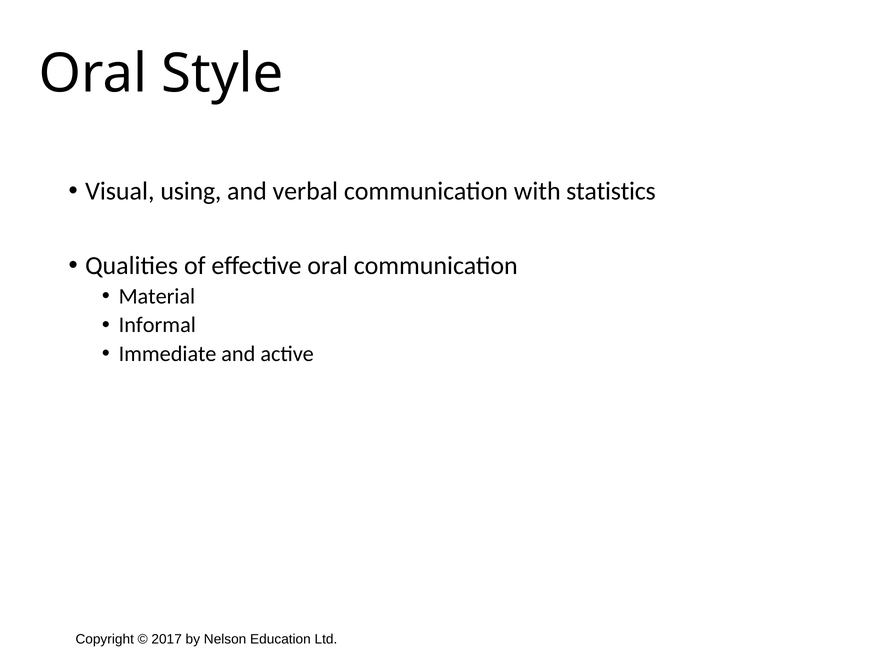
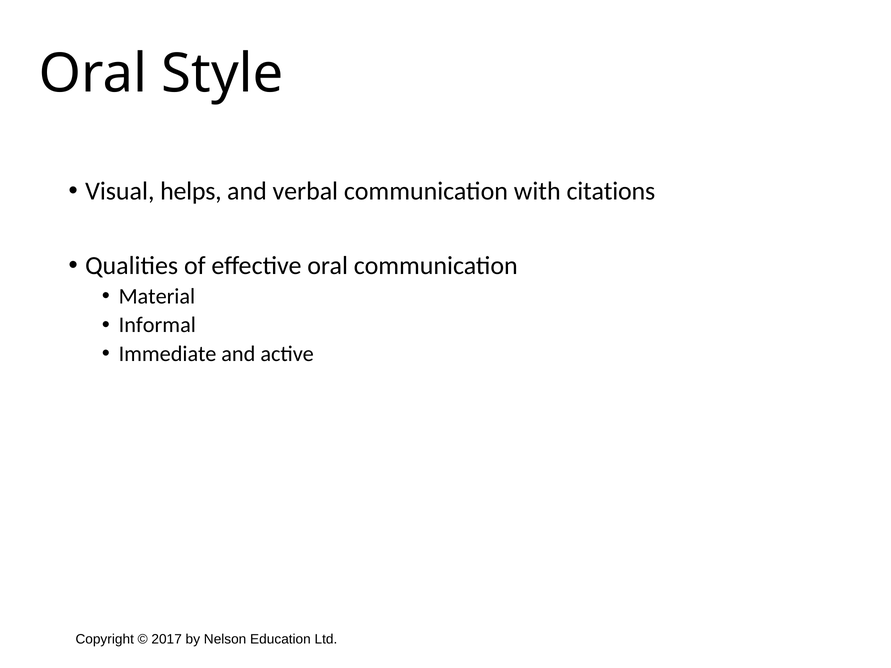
using: using -> helps (191, 191)
statistics: statistics -> citations (611, 191)
